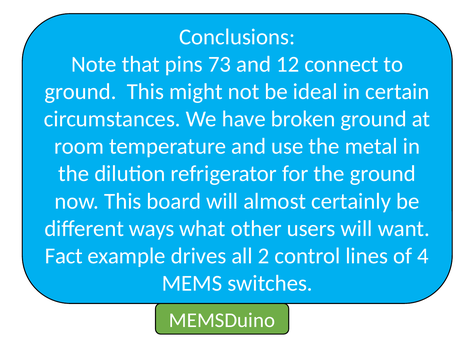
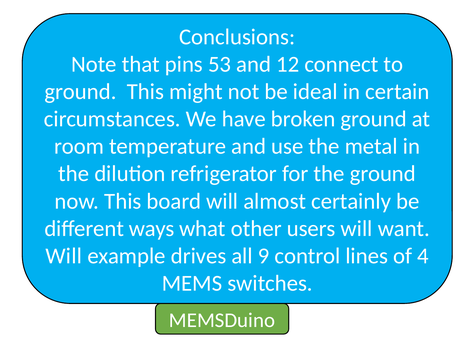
73: 73 -> 53 (220, 64)
Fact: Fact -> Will (64, 256)
2: 2 -> 9 (264, 256)
